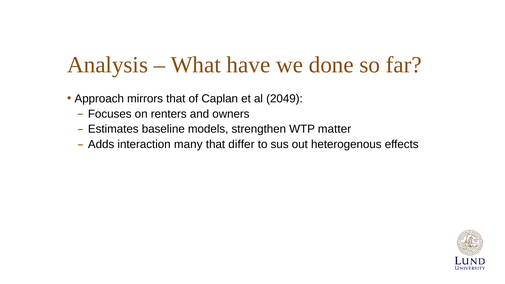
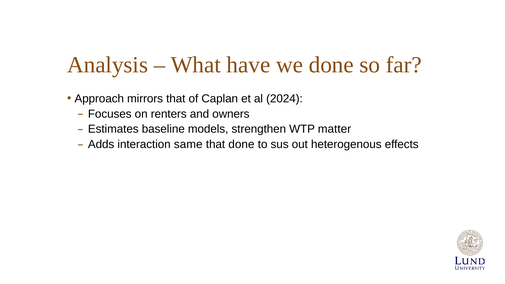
2049: 2049 -> 2024 (284, 99)
many: many -> same (188, 144)
that differ: differ -> done (241, 144)
